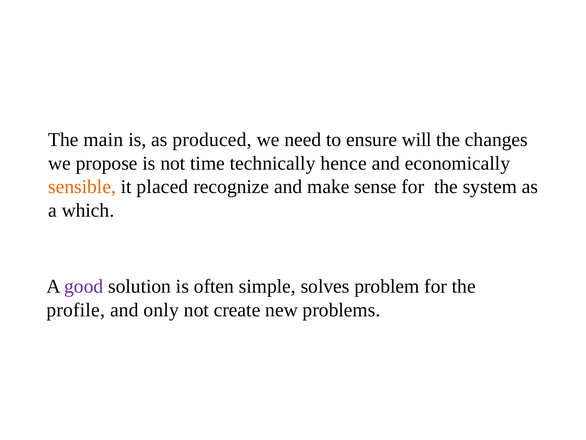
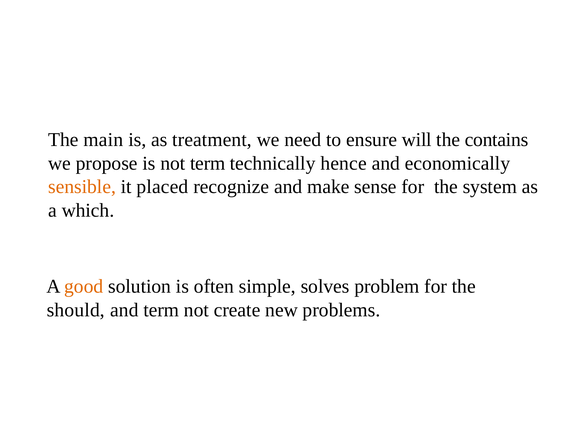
produced: produced -> treatment (212, 140)
changes: changes -> contains (497, 140)
not time: time -> term (208, 163)
good colour: purple -> orange (84, 286)
profile: profile -> should (76, 310)
and only: only -> term (161, 310)
